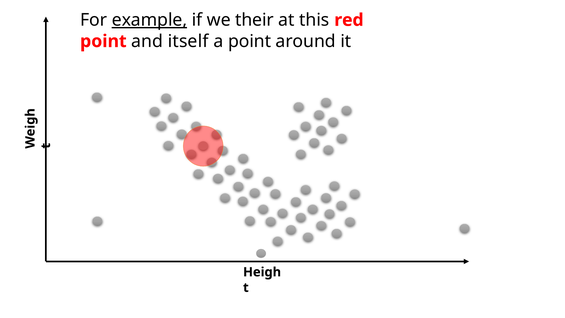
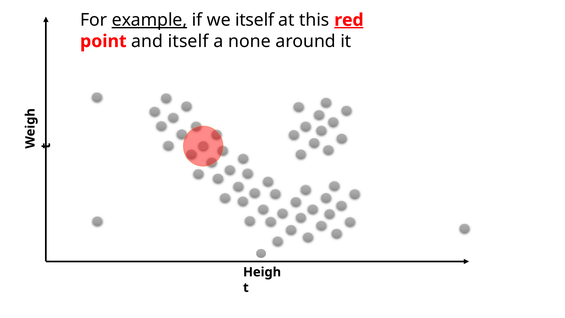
we their: their -> itself (255, 20)
red underline: none -> present (349, 20)
a point: point -> none (249, 41)
